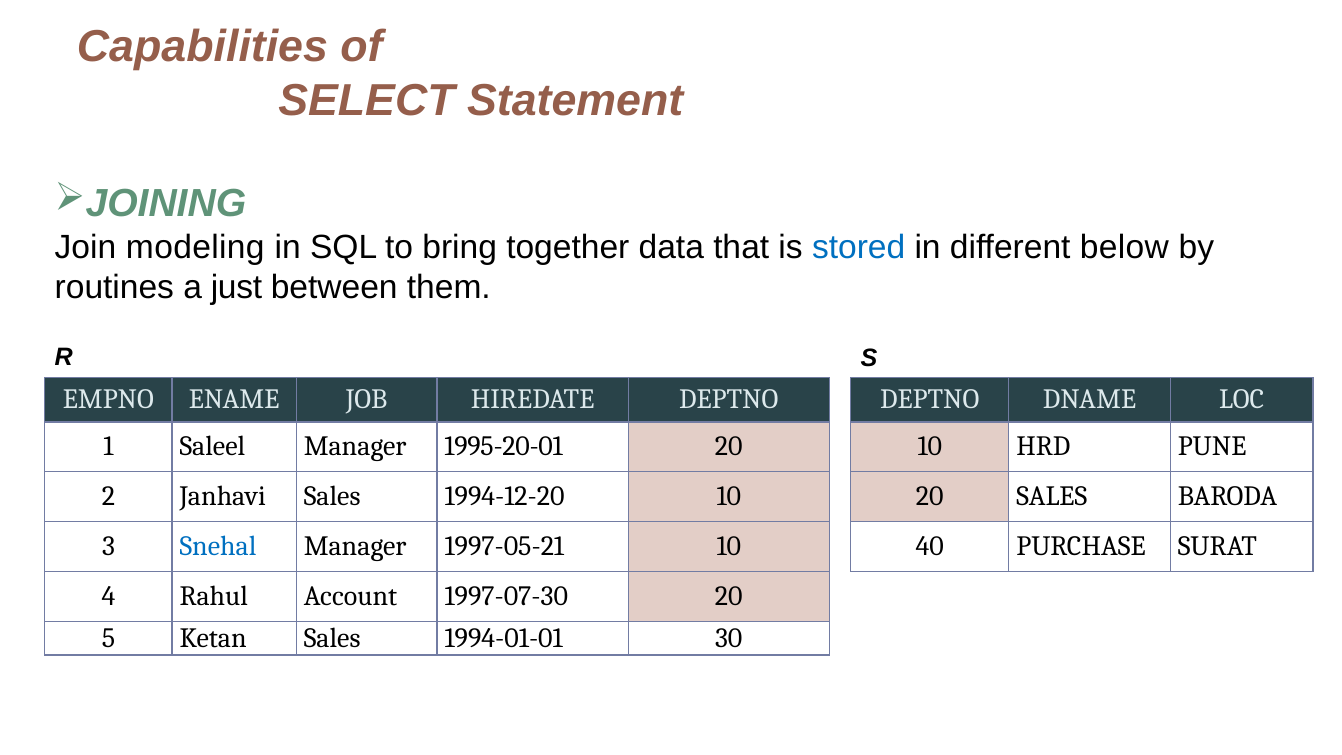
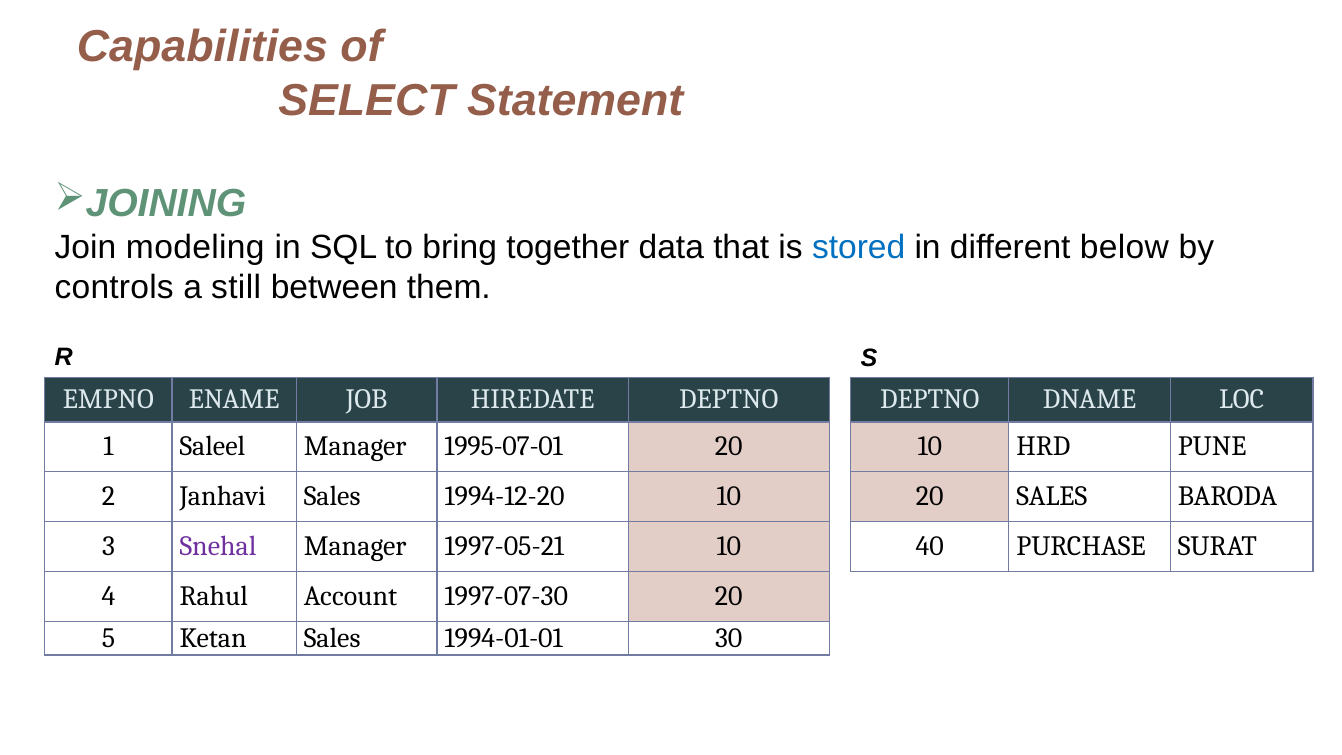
routines: routines -> controls (114, 287)
just: just -> still (236, 287)
1995-20-01: 1995-20-01 -> 1995-07-01 (504, 447)
Snehal colour: blue -> purple (218, 546)
